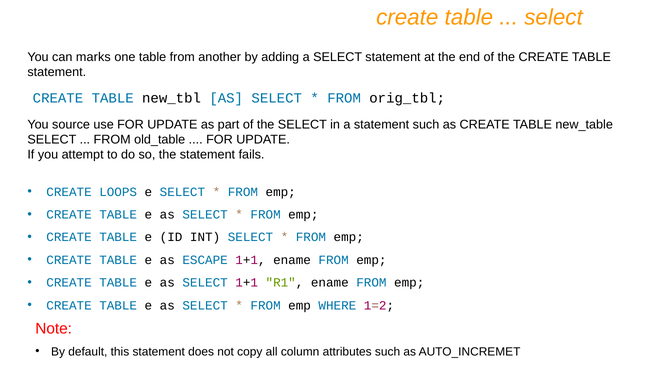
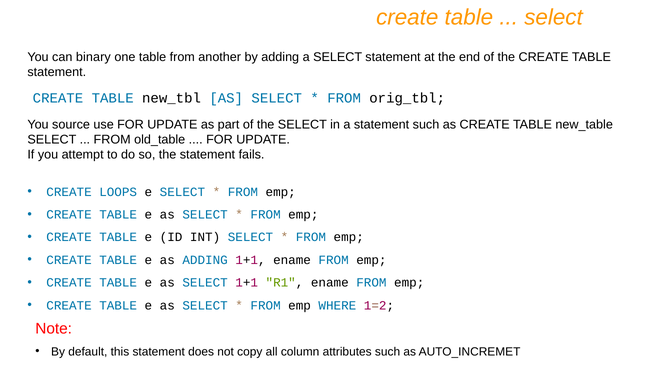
marks: marks -> binary (93, 57)
as ESCAPE: ESCAPE -> ADDING (205, 260)
